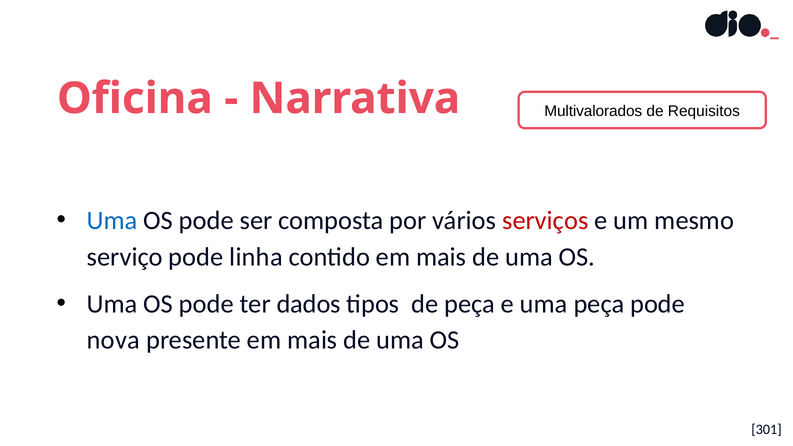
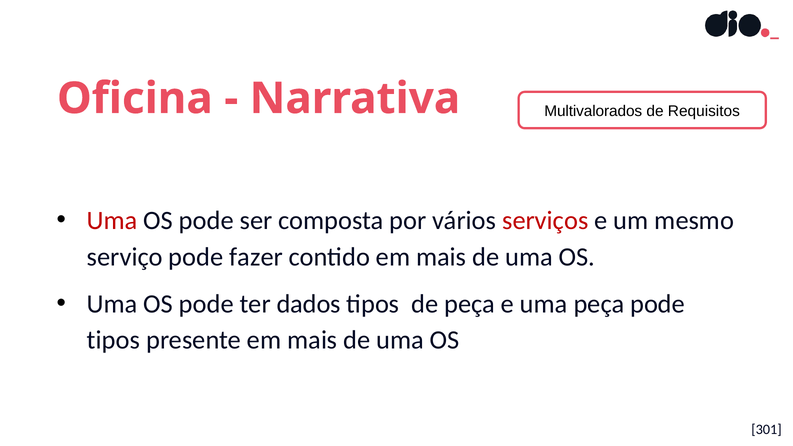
Uma colour: blue -> red (112, 221)
linha: linha -> fazer (256, 257)
nova: nova -> tipos (113, 340)
